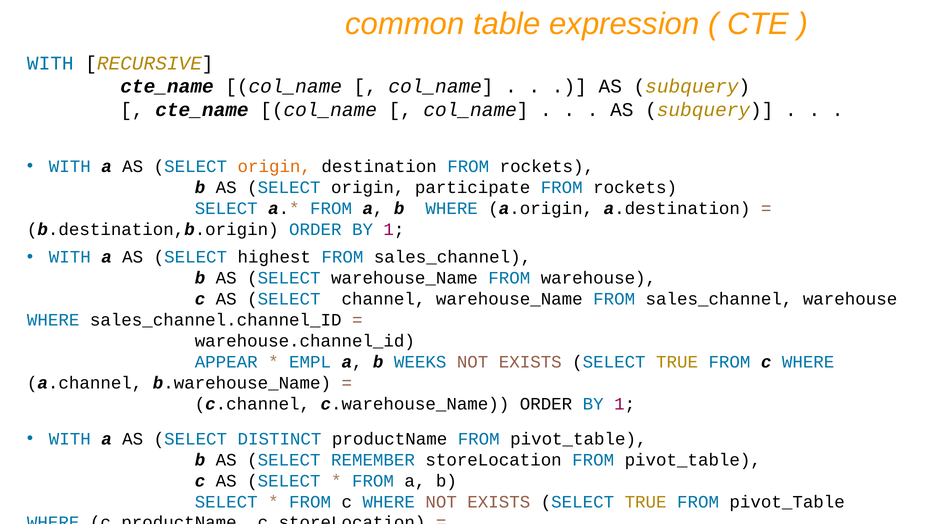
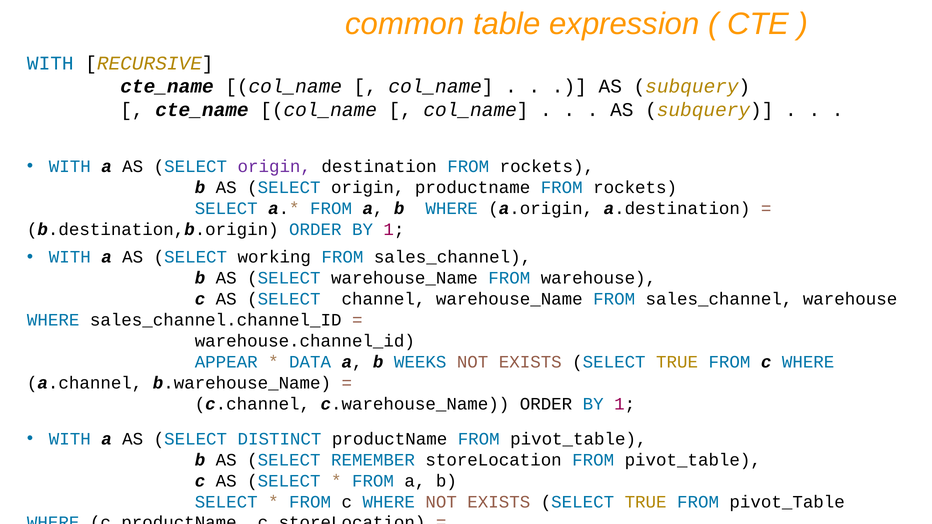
origin colour: orange -> purple (274, 166)
origin participate: participate -> productname (473, 187)
highest: highest -> working (274, 257)
EMPL: EMPL -> DATA (310, 362)
